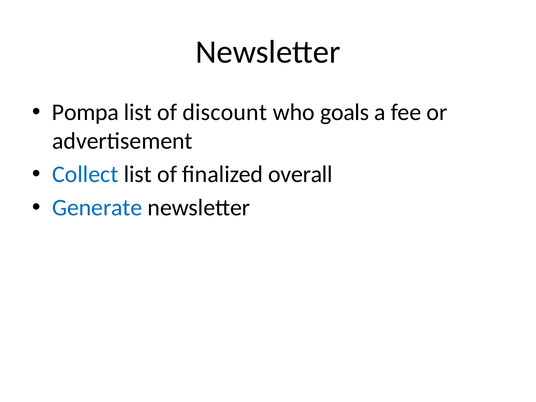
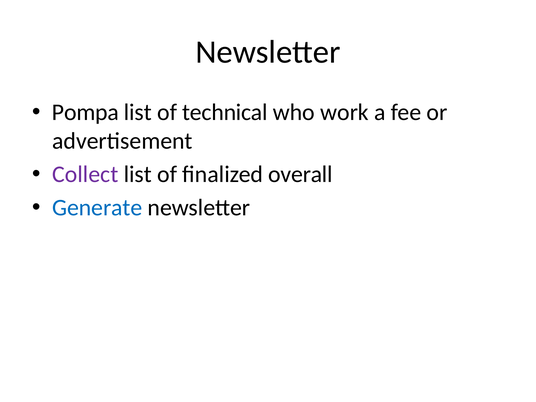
discount: discount -> technical (225, 112)
goals: goals -> work (344, 112)
Collect colour: blue -> purple (85, 174)
